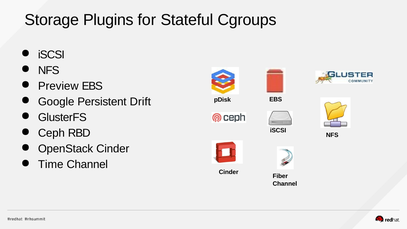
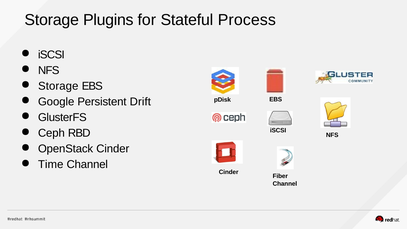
Cgroups: Cgroups -> Process (247, 20)
Preview: Preview -> Storage (58, 86)
